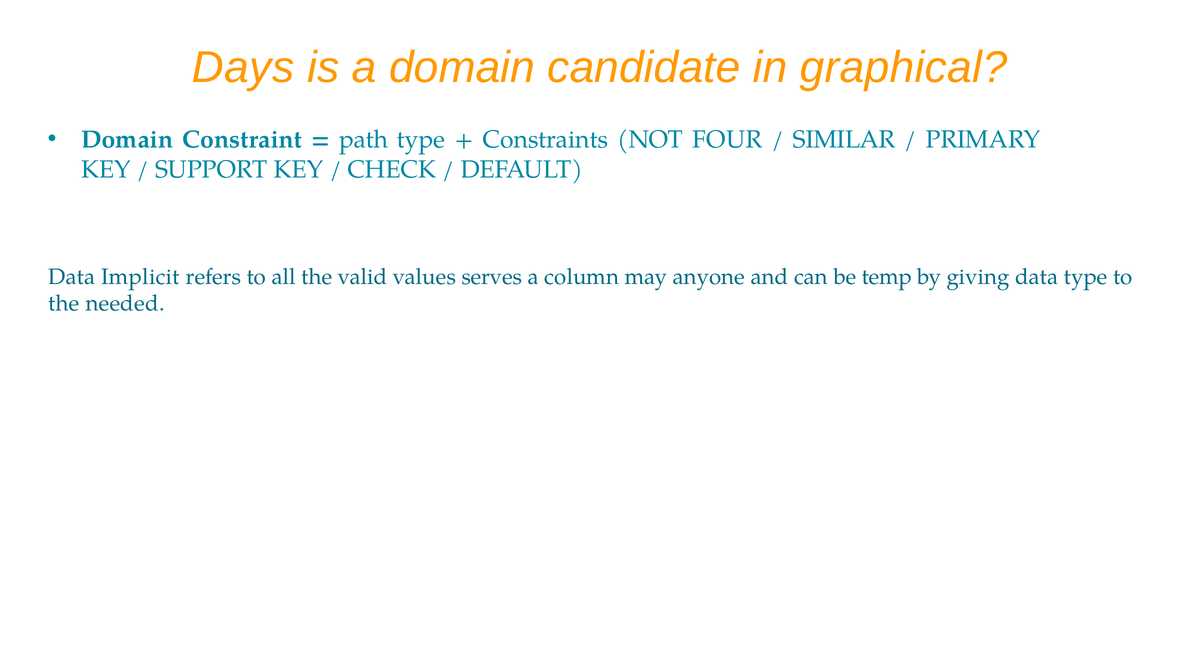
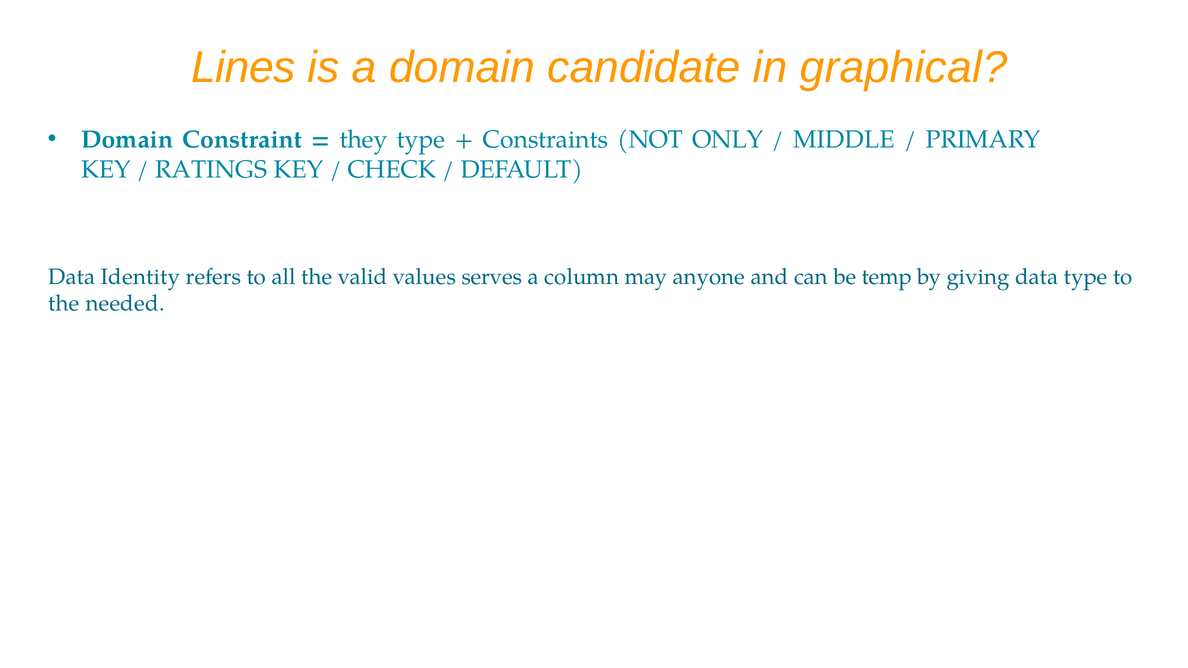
Days: Days -> Lines (243, 68)
path: path -> they (364, 140)
FOUR: FOUR -> ONLY (728, 140)
SIMILAR: SIMILAR -> MIDDLE (844, 140)
SUPPORT: SUPPORT -> RATINGS (211, 169)
Implicit: Implicit -> Identity (140, 277)
